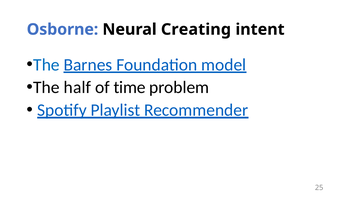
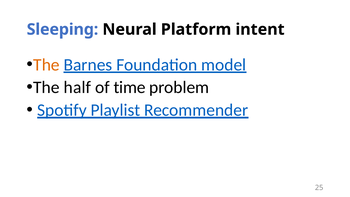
Osborne: Osborne -> Sleeping (62, 29)
Creating: Creating -> Platform (196, 29)
The colour: blue -> orange (46, 65)
